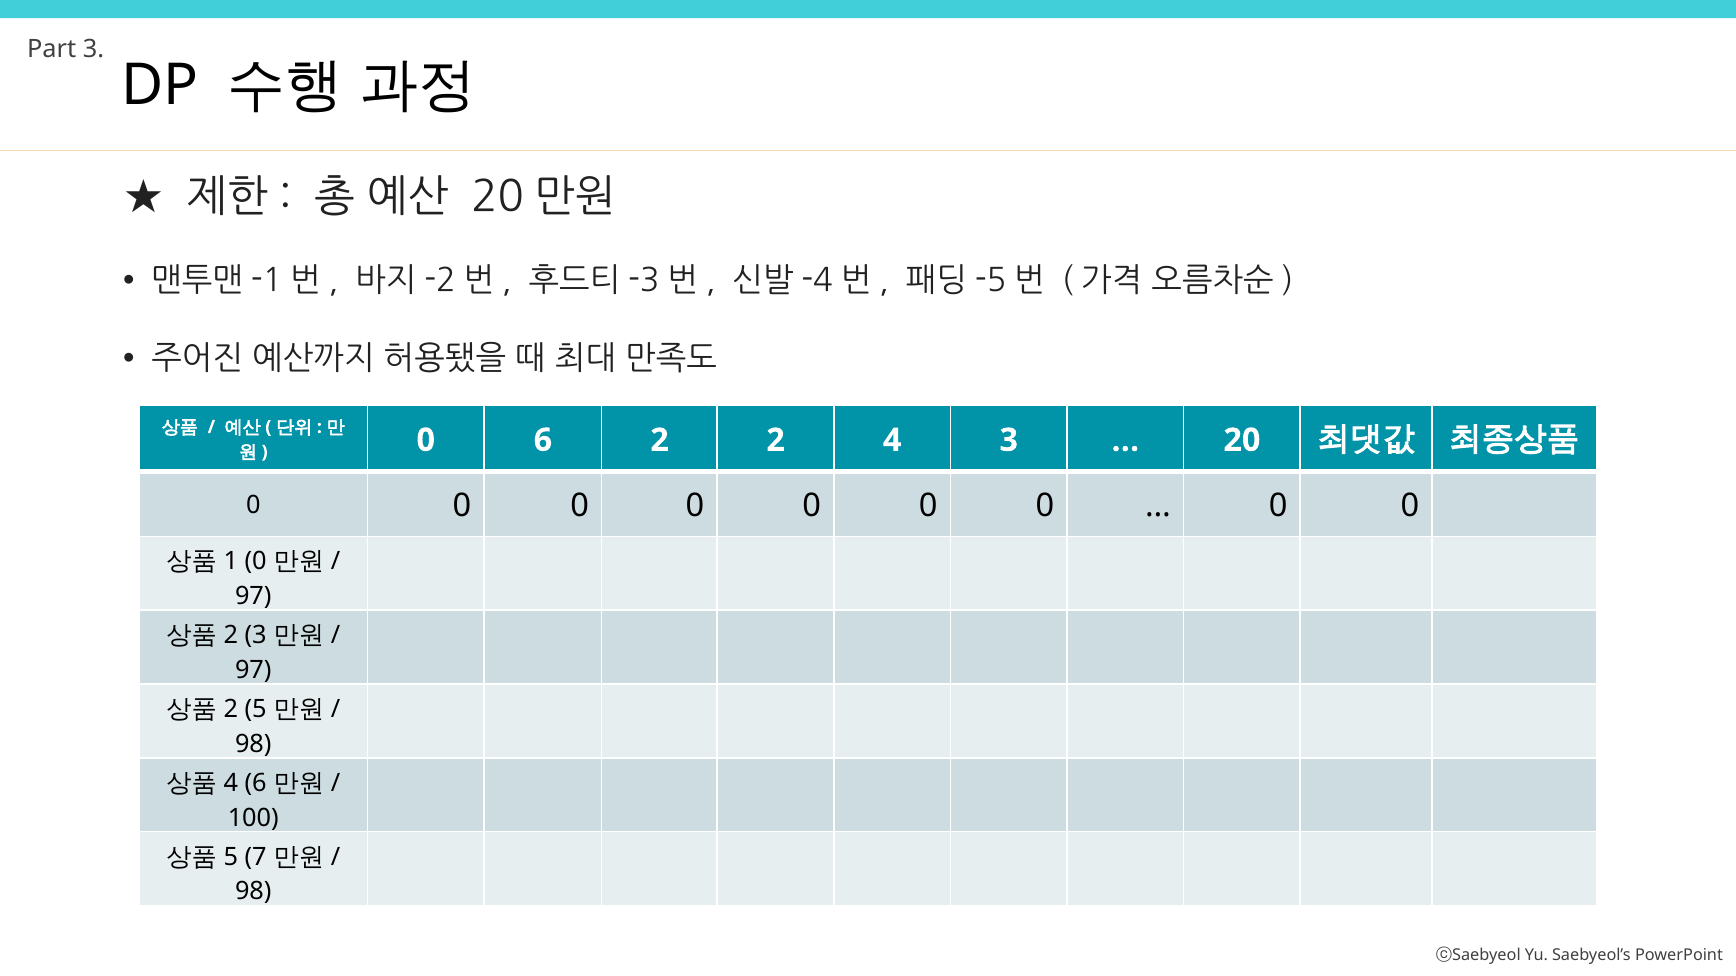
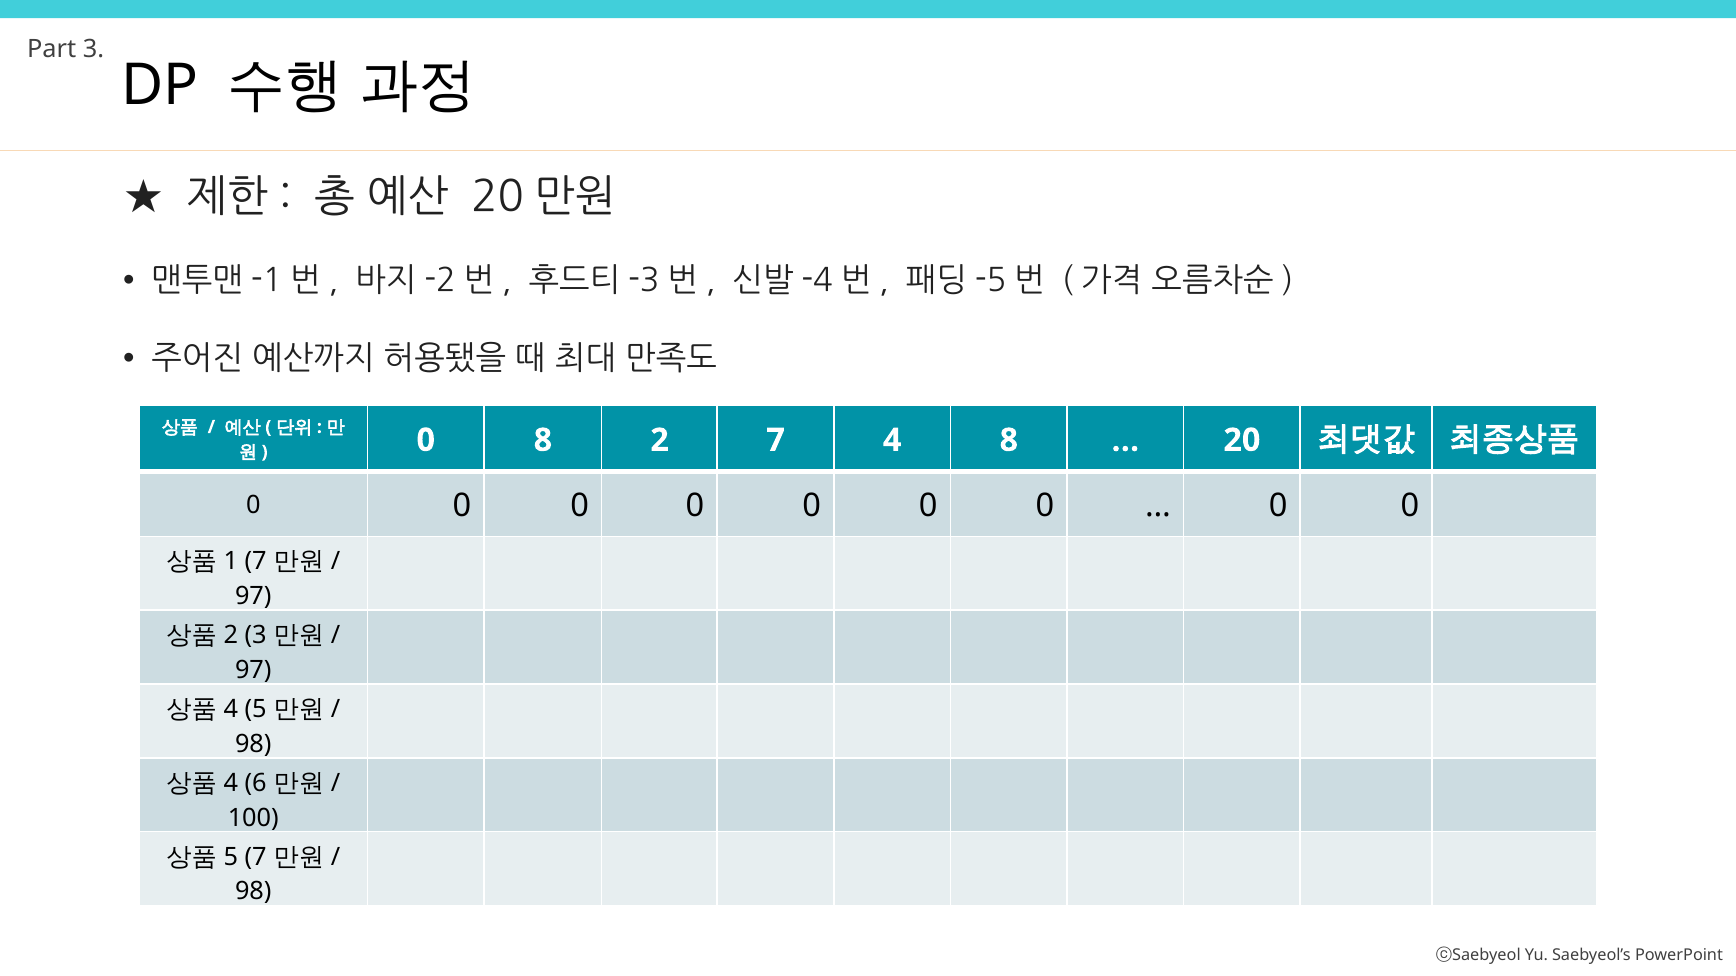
0 6: 6 -> 8 (543, 440)
2 2: 2 -> 7 (776, 440)
4 3: 3 -> 8 (1009, 440)
1 0: 0 -> 7 (256, 562)
2: 2 -> 4 (231, 710)
